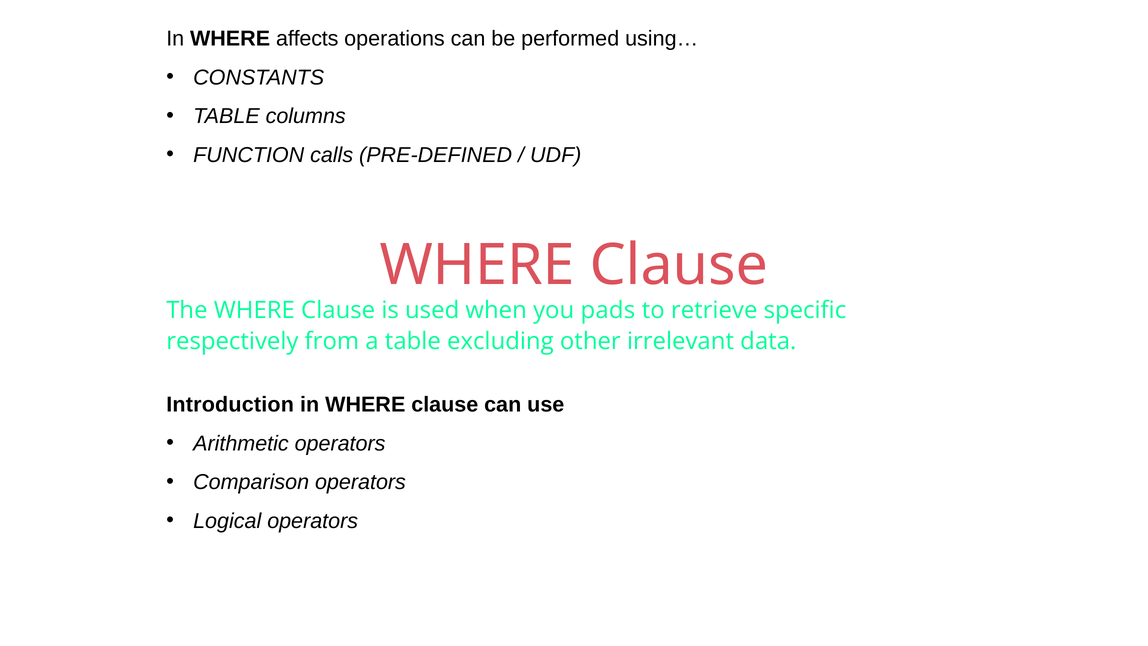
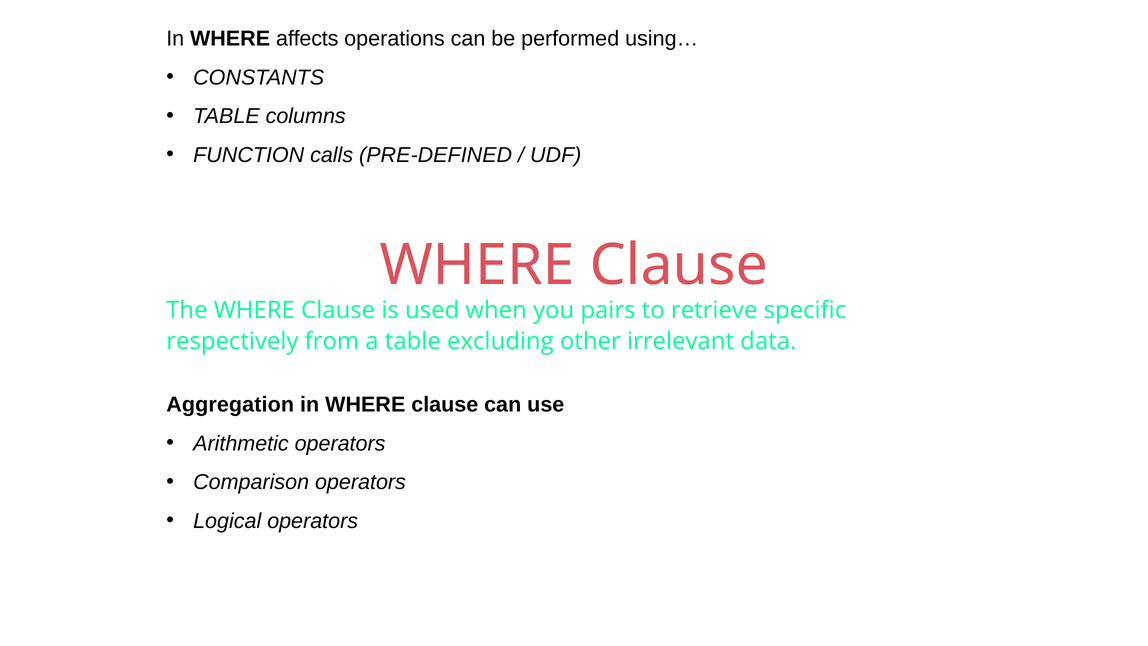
pads: pads -> pairs (608, 310)
Introduction: Introduction -> Aggregation (230, 405)
